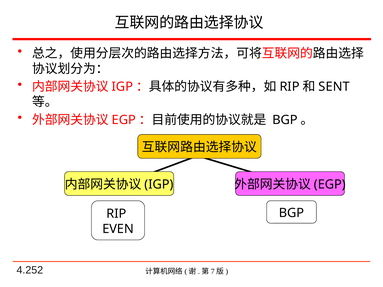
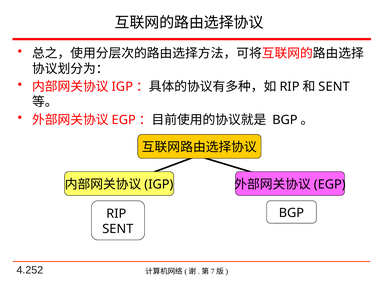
EVEN: EVEN -> SENT (118, 229)
